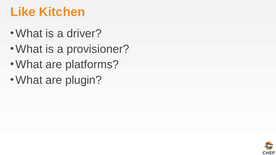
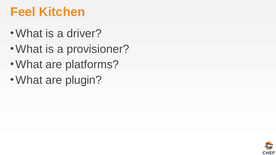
Like: Like -> Feel (23, 12)
